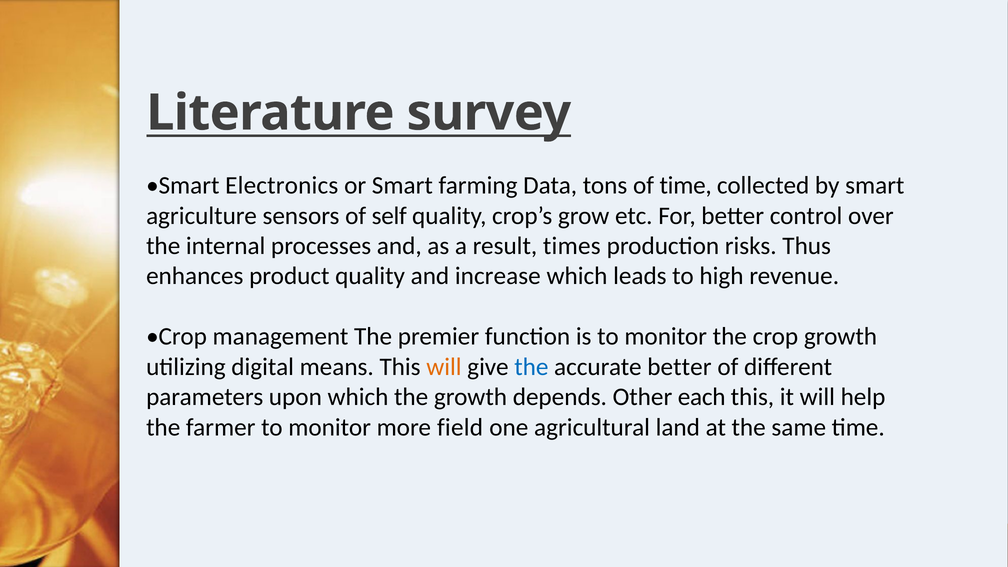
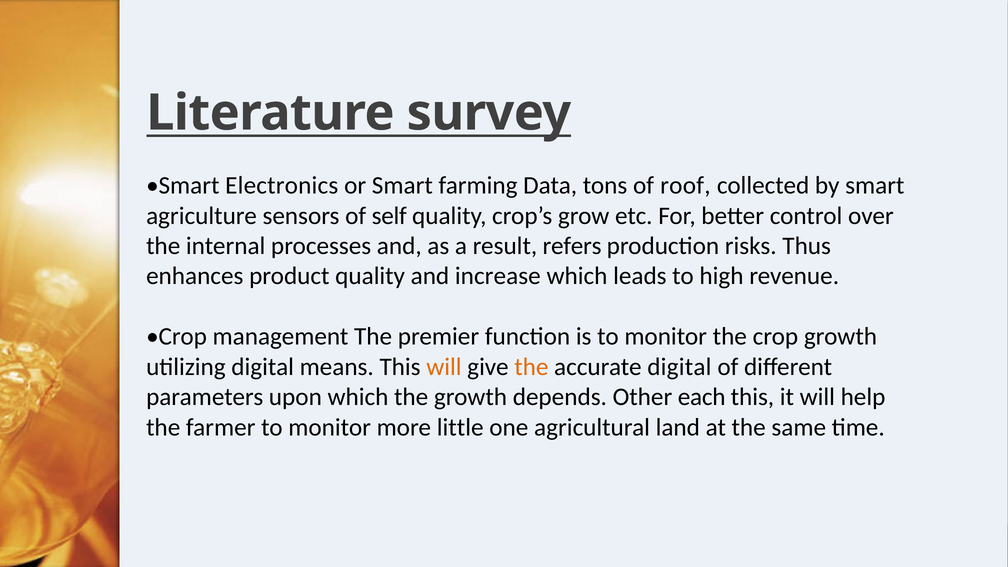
of time: time -> roof (685, 185)
times: times -> refers (572, 246)
the colour: blue -> orange (531, 367)
accurate better: better -> digital (679, 367)
field: field -> little (460, 427)
